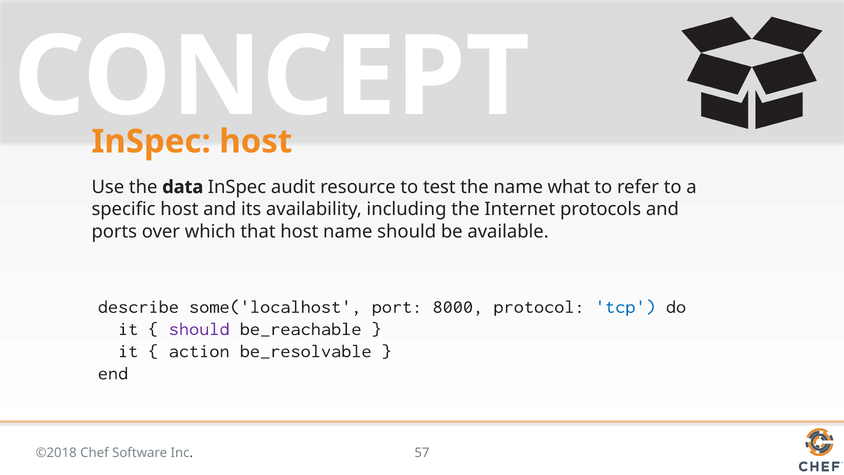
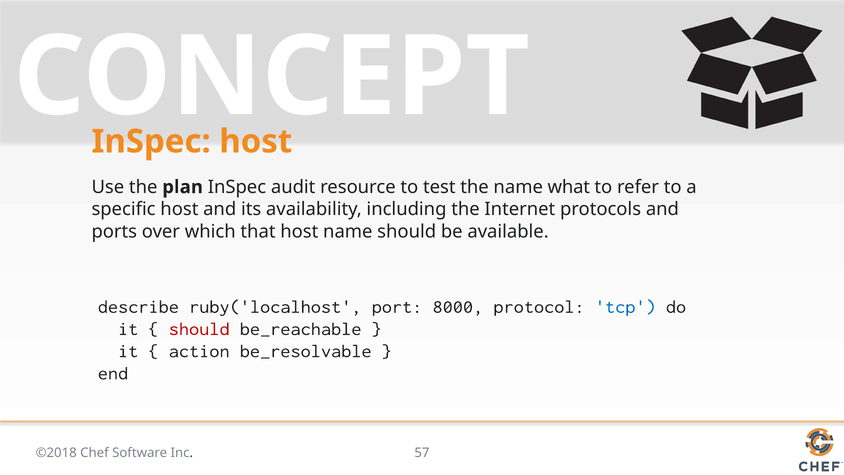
data: data -> plan (183, 187)
some('localhost: some('localhost -> ruby('localhost (275, 307)
should colour: purple -> red (199, 329)
